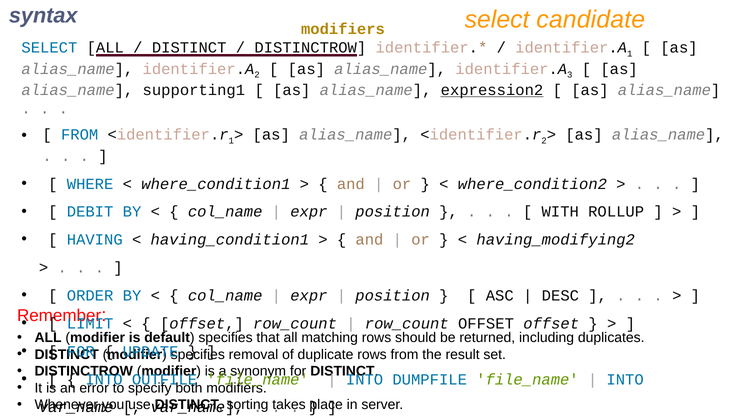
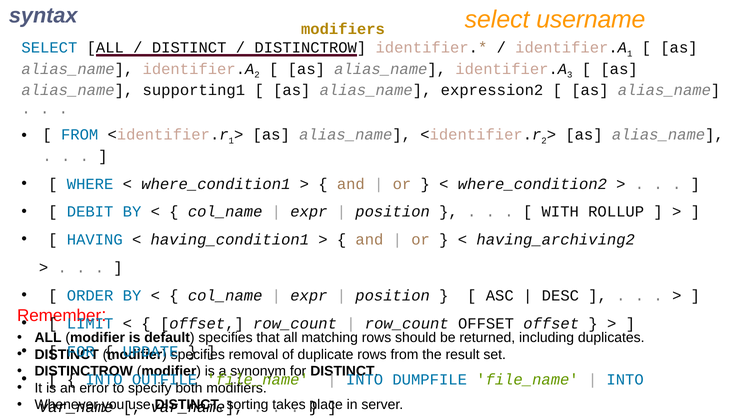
candidate: candidate -> username (591, 19)
expression2 underline: present -> none (492, 90)
having_modifying2: having_modifying2 -> having_archiving2 (556, 239)
